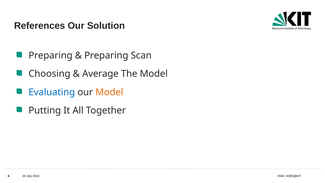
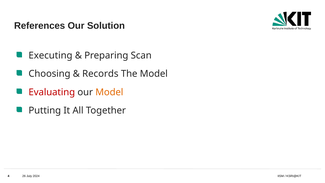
Preparing: Preparing -> Executing (50, 55)
Average: Average -> Records (100, 74)
Evaluating colour: blue -> red (52, 92)
